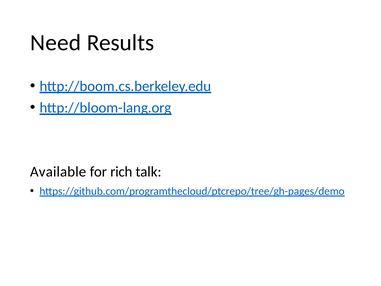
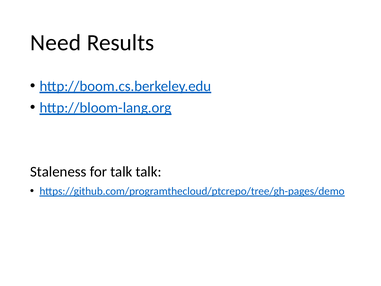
Available: Available -> Staleness (58, 172)
for rich: rich -> talk (121, 172)
